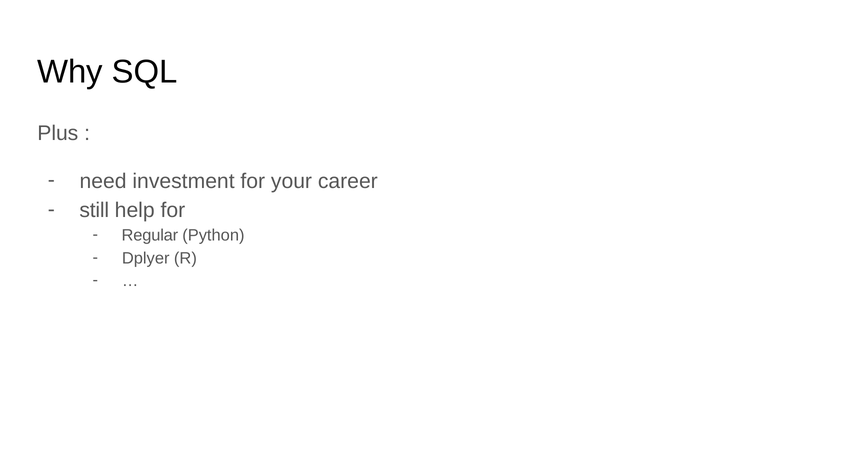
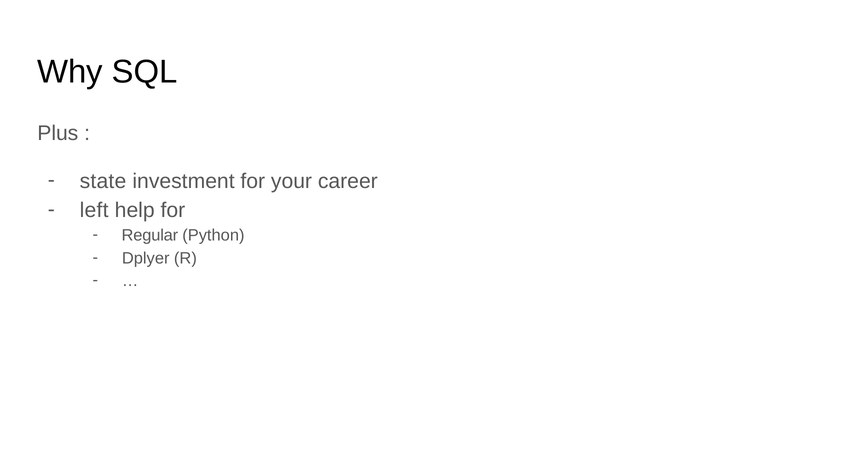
need: need -> state (103, 181)
still: still -> left (94, 210)
